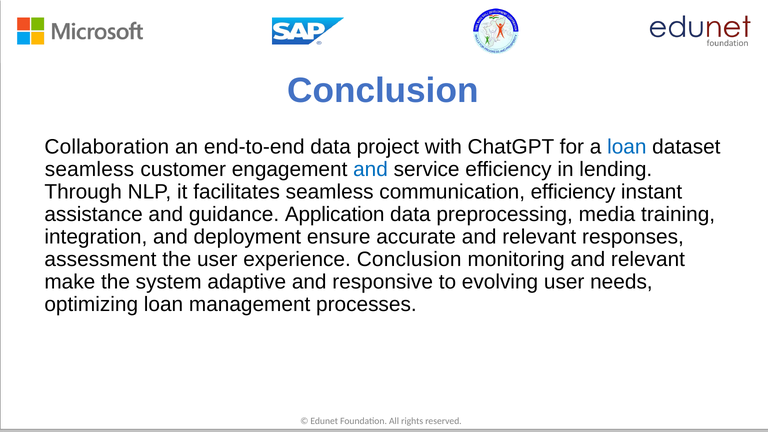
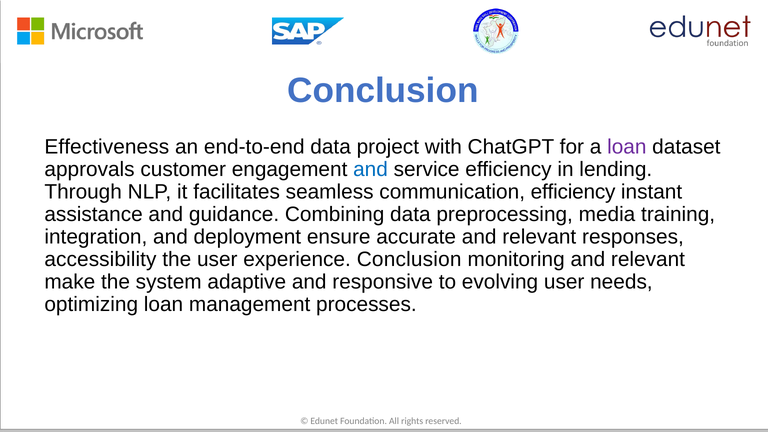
Collaboration: Collaboration -> Effectiveness (107, 147)
loan colour: blue -> purple (627, 147)
seamless: seamless -> approvals (90, 169)
Application: Application -> Combining (335, 215)
assessment: assessment -> accessibility (100, 260)
